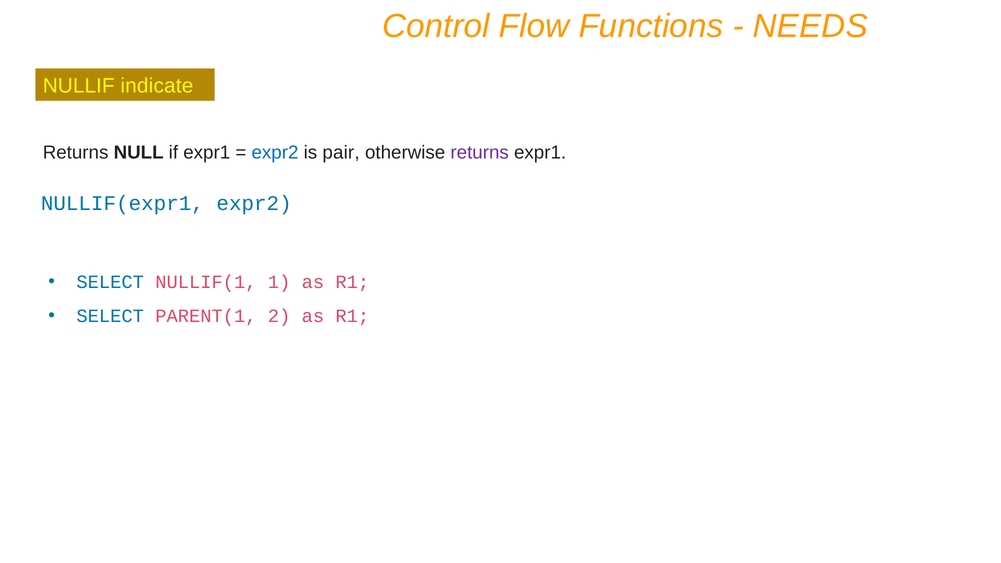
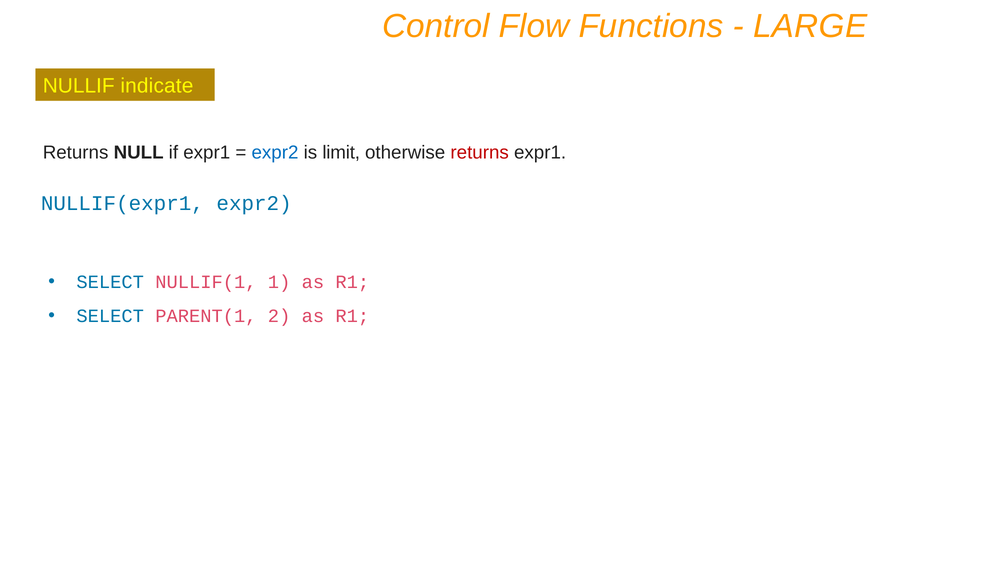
NEEDS: NEEDS -> LARGE (810, 26)
pair: pair -> limit (341, 152)
returns colour: purple -> red (480, 152)
